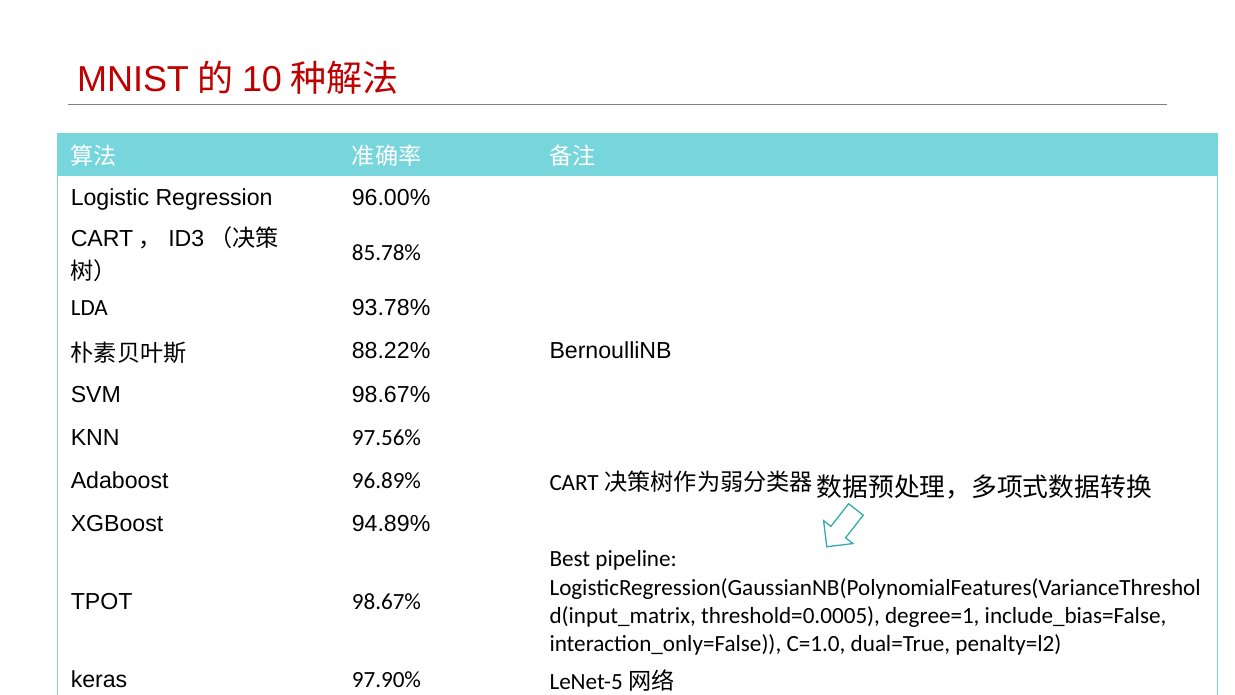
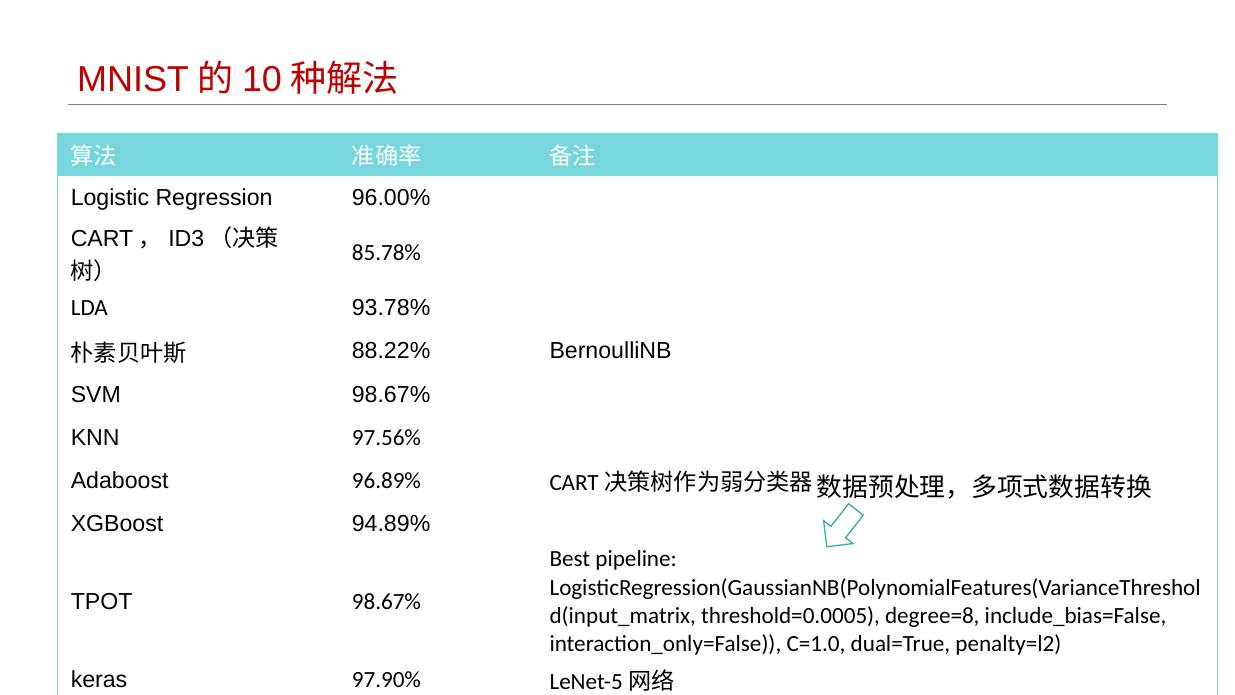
degree=1: degree=1 -> degree=8 (932, 616)
